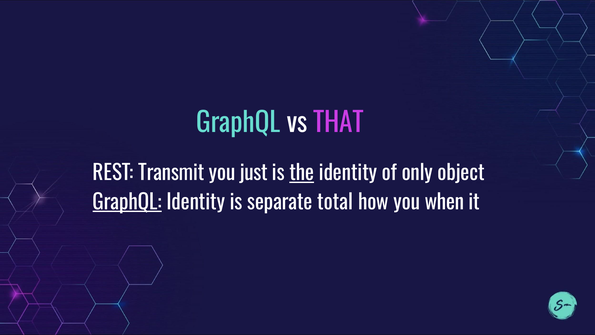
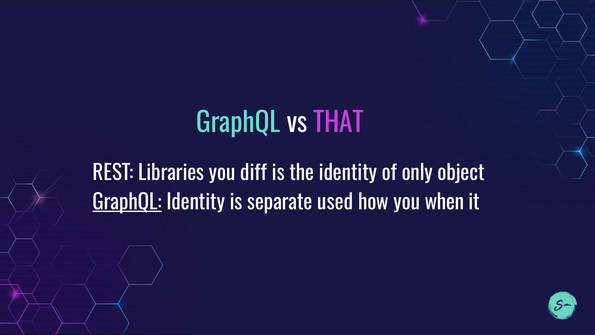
Transmit: Transmit -> Libraries (171, 173)
just: just -> diff (254, 173)
the underline: present -> none (302, 173)
total: total -> used (335, 202)
